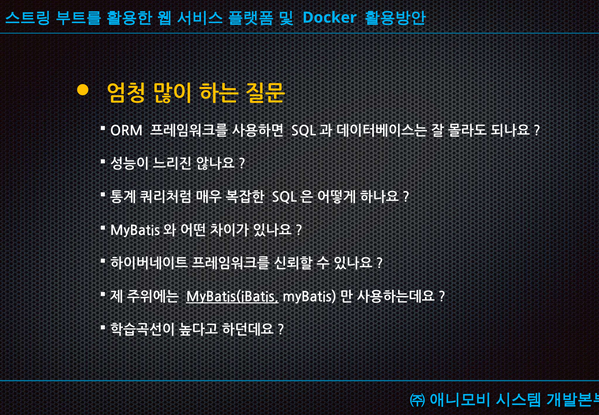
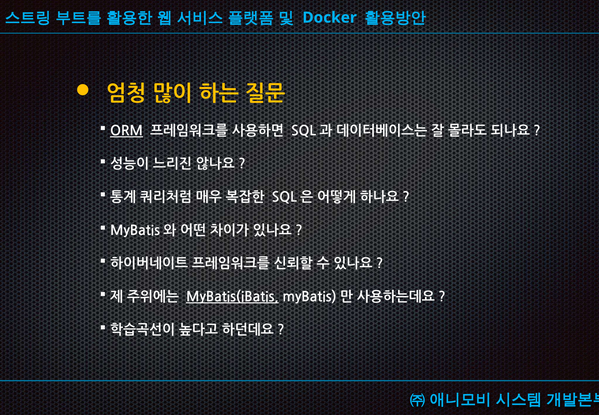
ORM underline: none -> present (127, 131)
